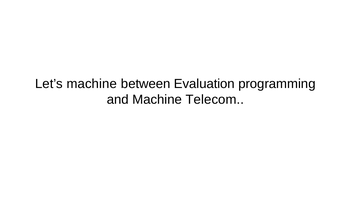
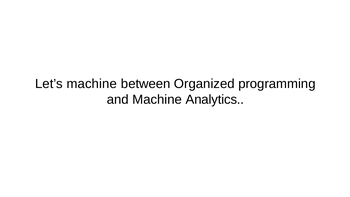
Evaluation: Evaluation -> Organized (204, 84)
Telecom: Telecom -> Analytics (215, 100)
